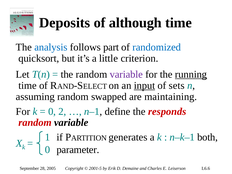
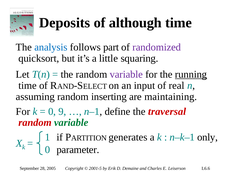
randomized colour: blue -> purple (157, 47)
criterion: criterion -> squaring (140, 58)
input underline: present -> none (144, 85)
sets: sets -> real (177, 85)
swapped: swapped -> inserting (109, 97)
2: 2 -> 9 (62, 111)
responds: responds -> traversal (167, 111)
variable colour: black -> green (71, 123)
both: both -> only (208, 137)
